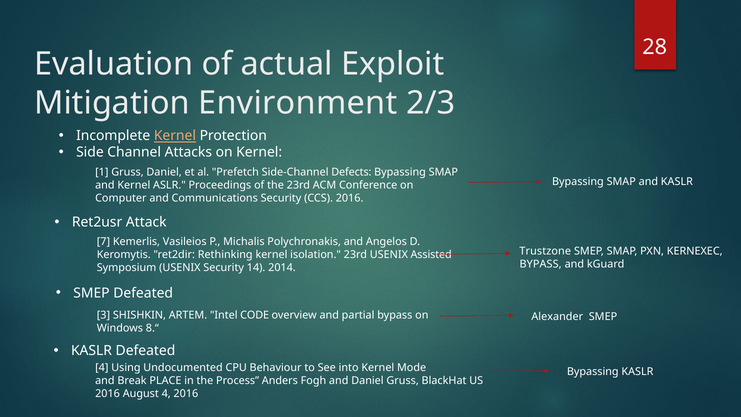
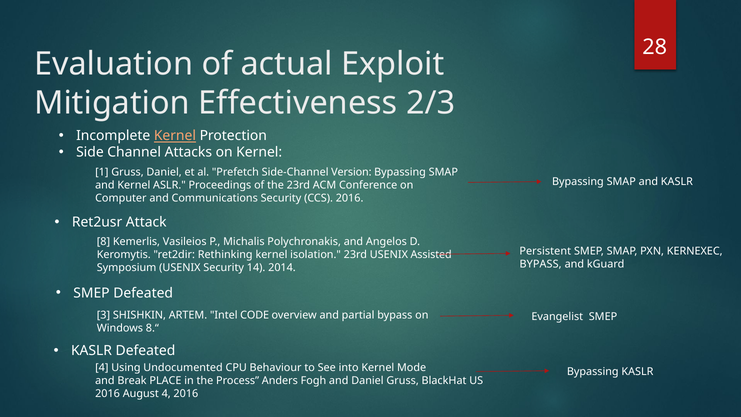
Environment: Environment -> Effectiveness (298, 103)
Defects: Defects -> Version (351, 172)
7: 7 -> 8 (103, 242)
Trustzone: Trustzone -> Persistent (545, 251)
Alexander: Alexander -> Evangelist (557, 317)
